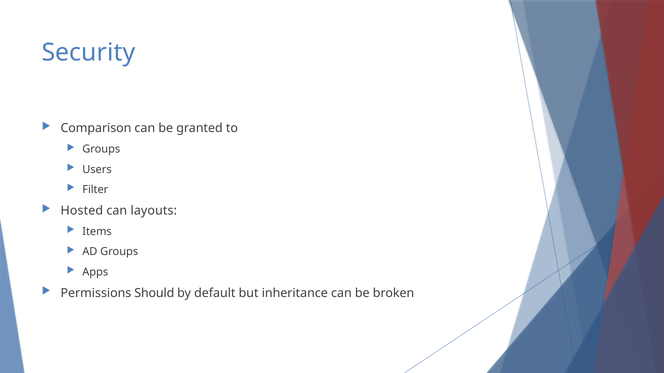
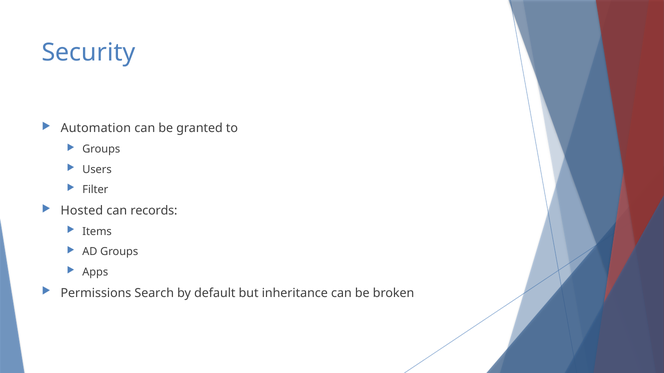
Comparison: Comparison -> Automation (96, 129)
layouts: layouts -> records (154, 211)
Should: Should -> Search (154, 293)
